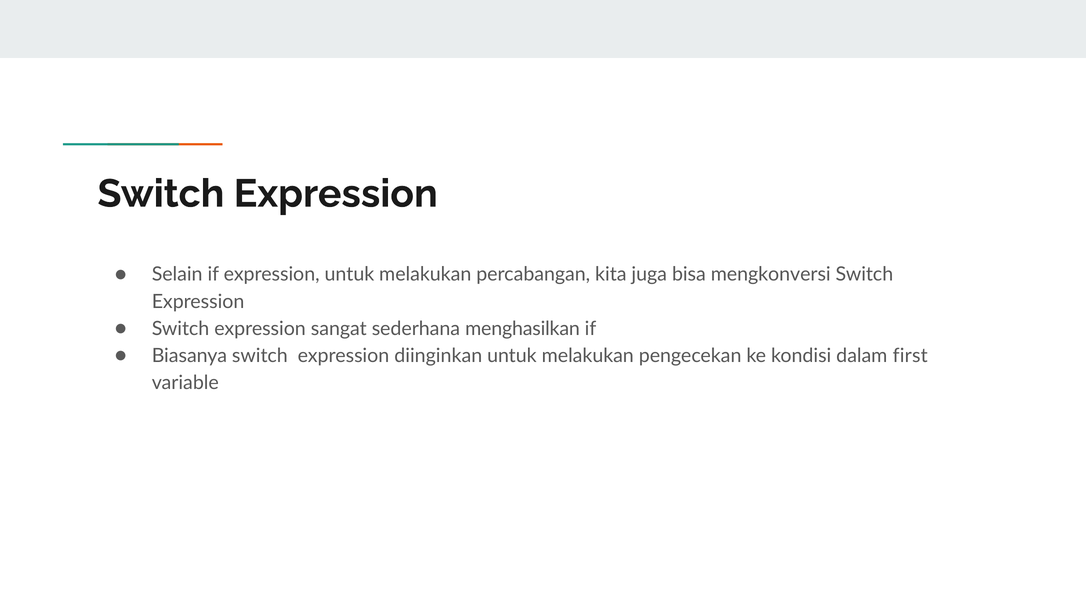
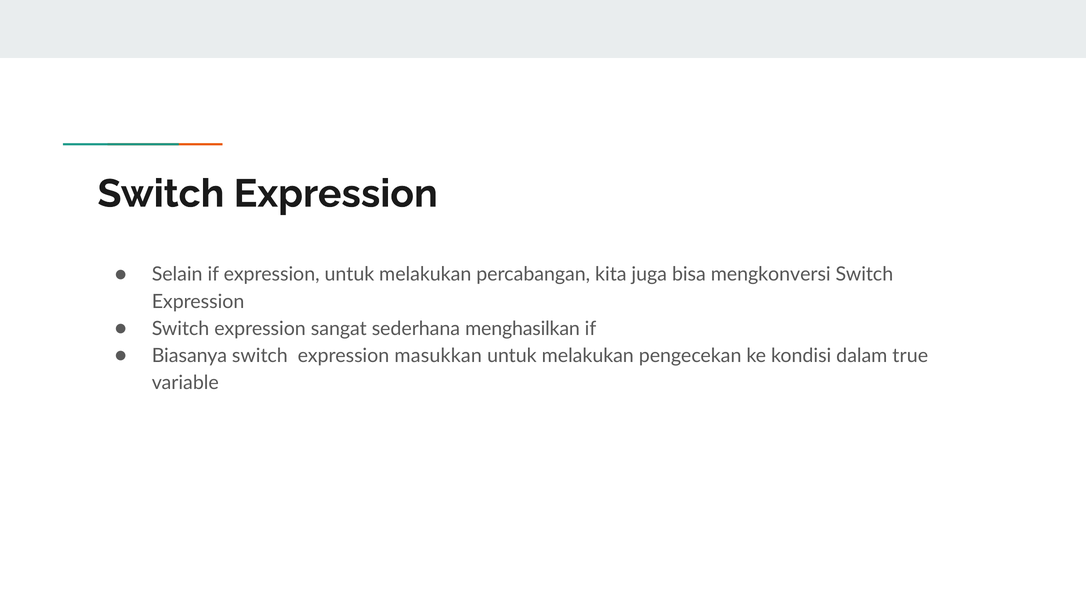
diinginkan: diinginkan -> masukkan (438, 356)
first: first -> true (910, 356)
